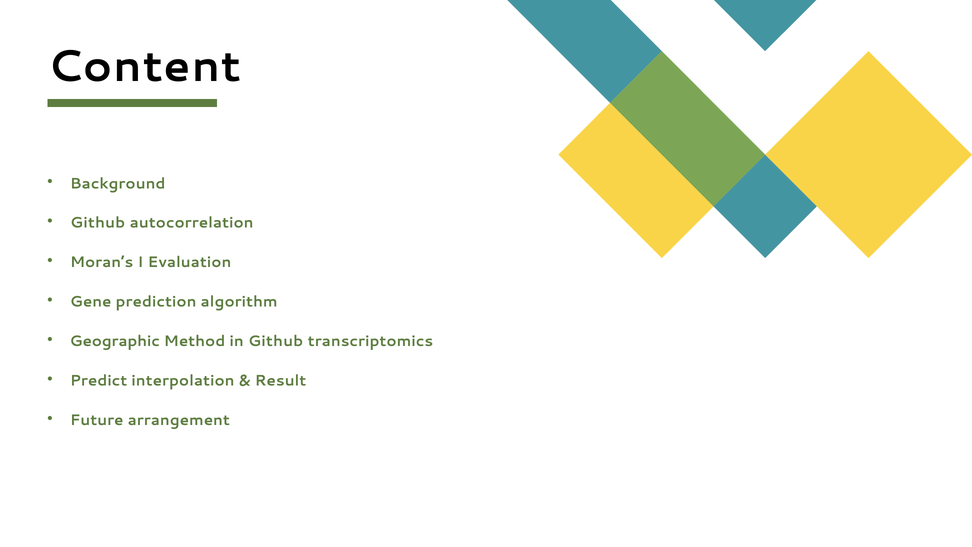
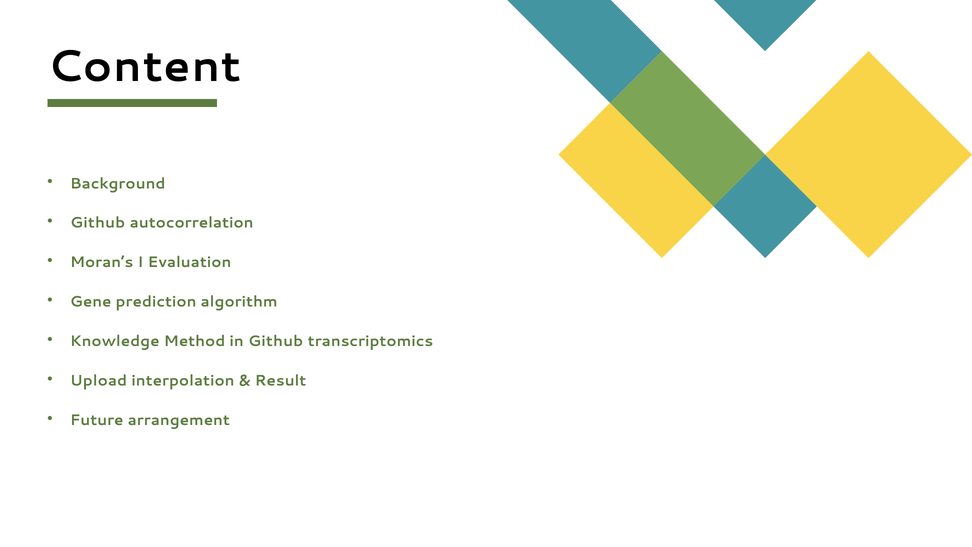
Geographic: Geographic -> Knowledge (115, 341)
Predict: Predict -> Upload (99, 381)
